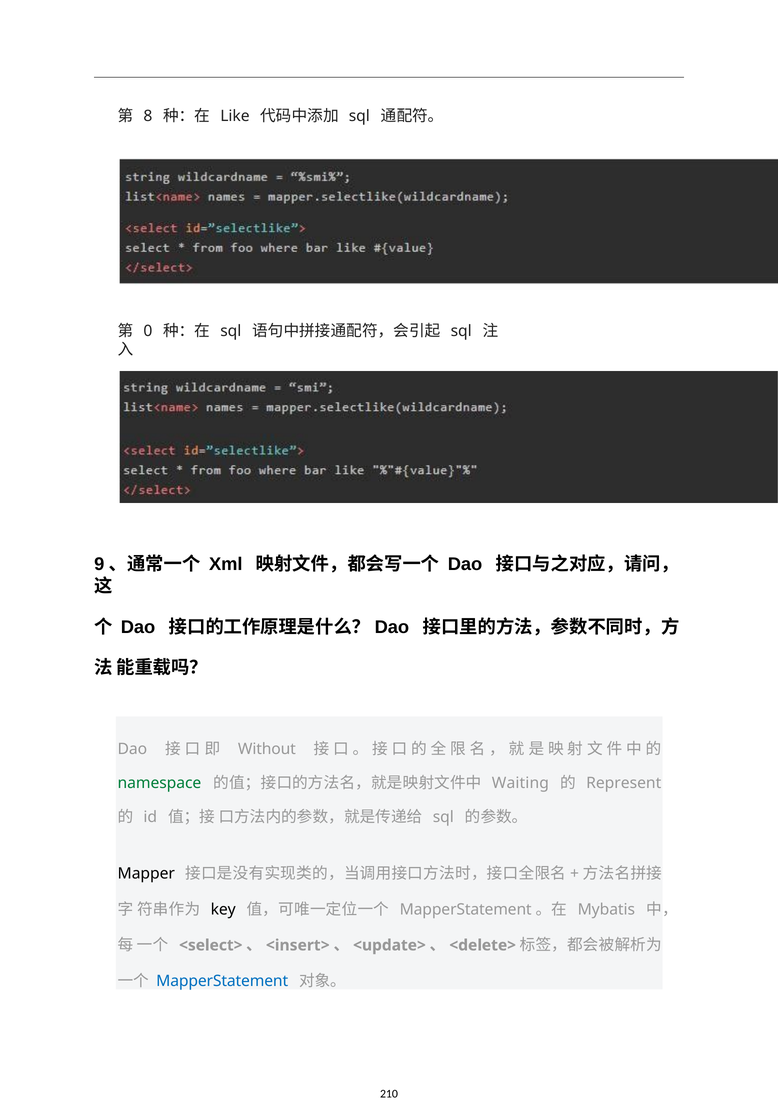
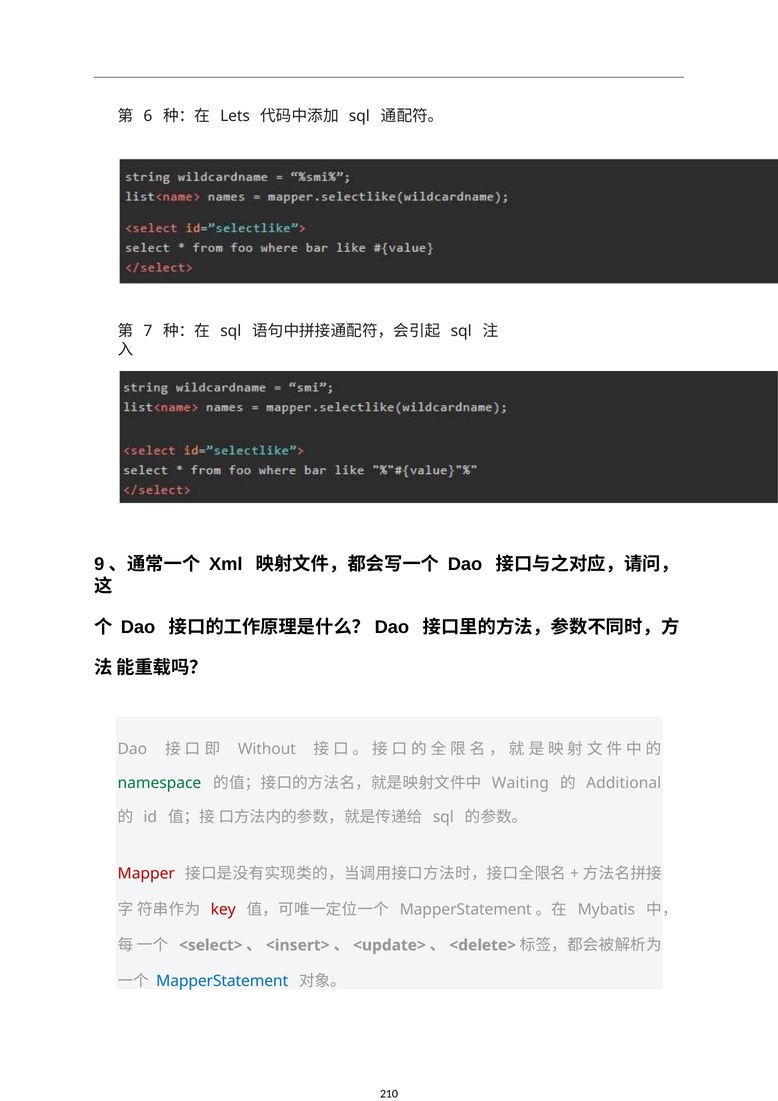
8: 8 -> 6 (148, 116)
Like: Like -> Lets (235, 116)
0: 0 -> 7 (148, 331)
Represent: Represent -> Additional (624, 783)
Mapper colour: black -> red (146, 874)
key colour: black -> red (223, 909)
